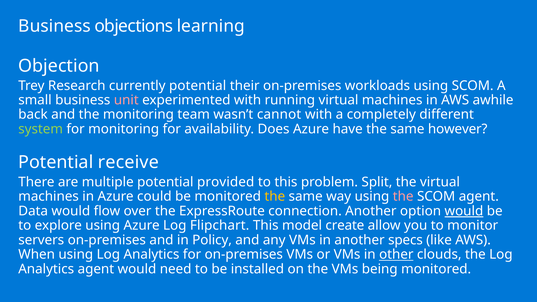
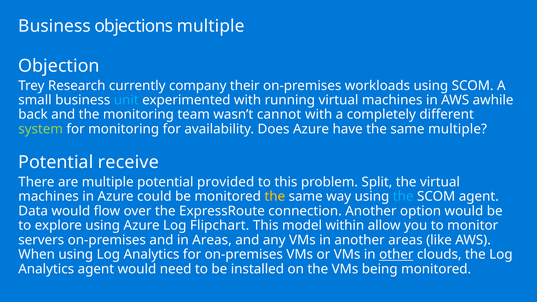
objections learning: learning -> multiple (211, 26)
currently potential: potential -> company (198, 86)
unit colour: pink -> light blue (126, 100)
same however: however -> multiple (458, 129)
the colour: pink -> light blue (403, 197)
would underline: present -> none (464, 211)
create: create -> within (345, 226)
in Policy: Policy -> Areas (212, 240)
another specs: specs -> areas (405, 240)
